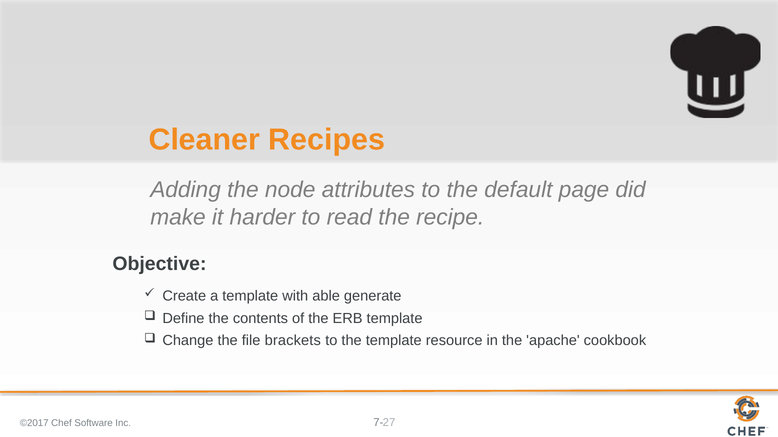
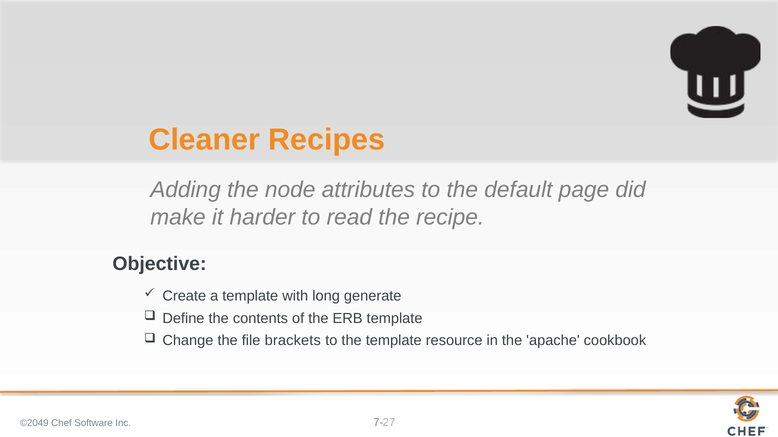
able: able -> long (326, 296)
©2017: ©2017 -> ©2049 (34, 423)
